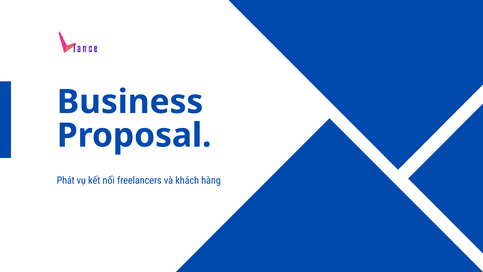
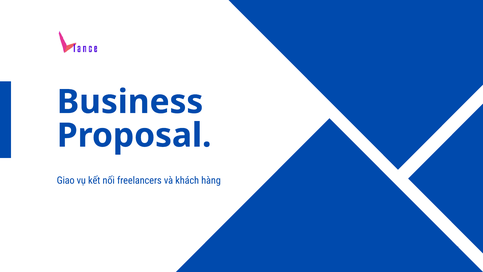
Phát: Phát -> Giao (66, 180)
